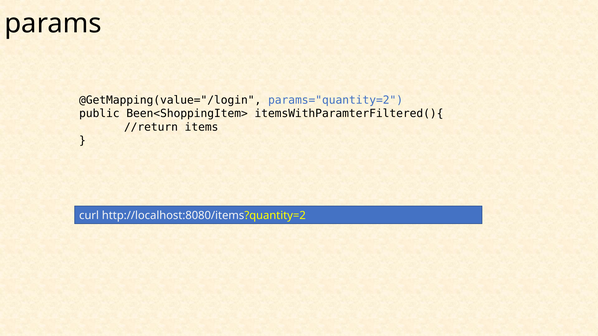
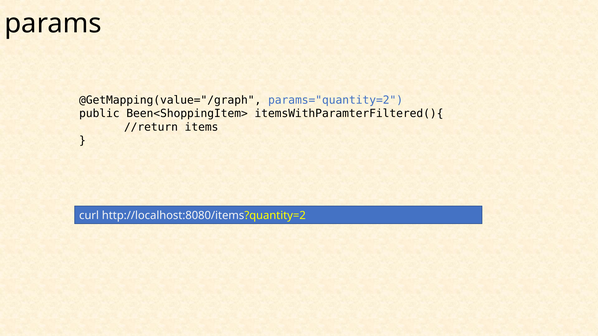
@GetMapping(value="/login: @GetMapping(value="/login -> @GetMapping(value="/graph (170, 100)
